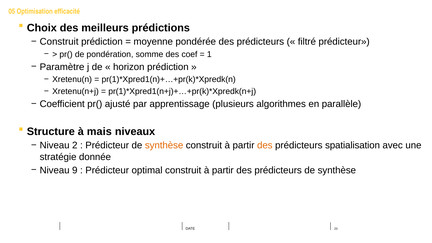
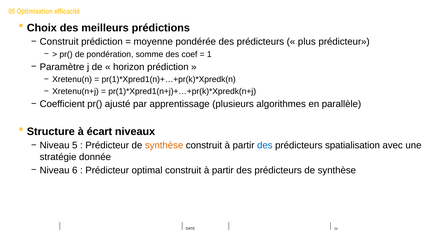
filtré: filtré -> plus (307, 42)
mais: mais -> écart (99, 132)
2: 2 -> 5 (75, 145)
des colour: orange -> blue (265, 145)
9: 9 -> 6 (75, 170)
